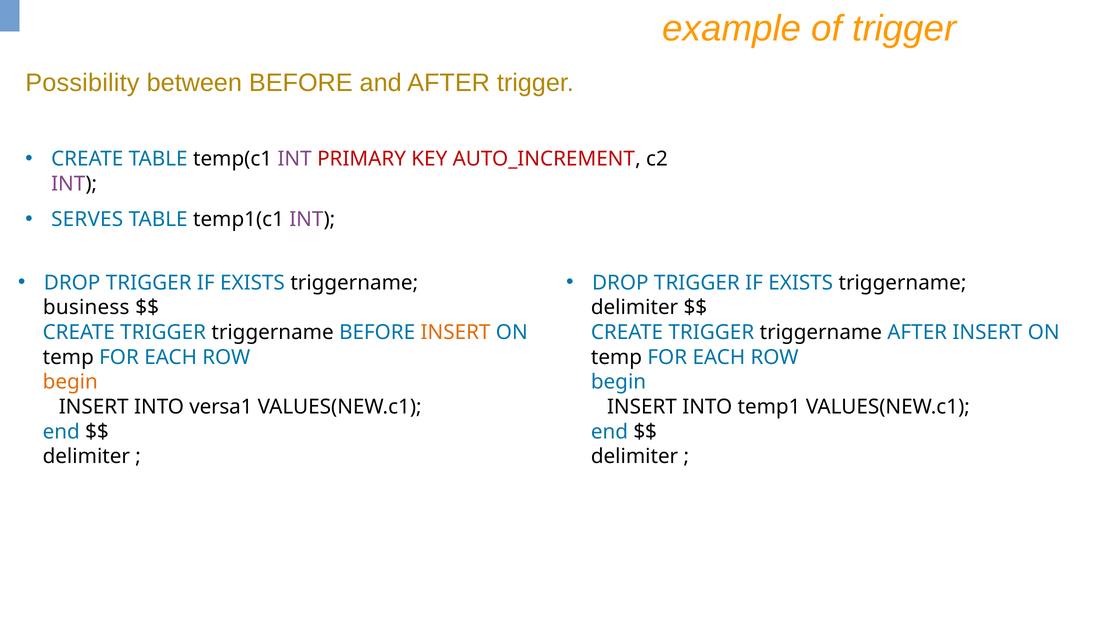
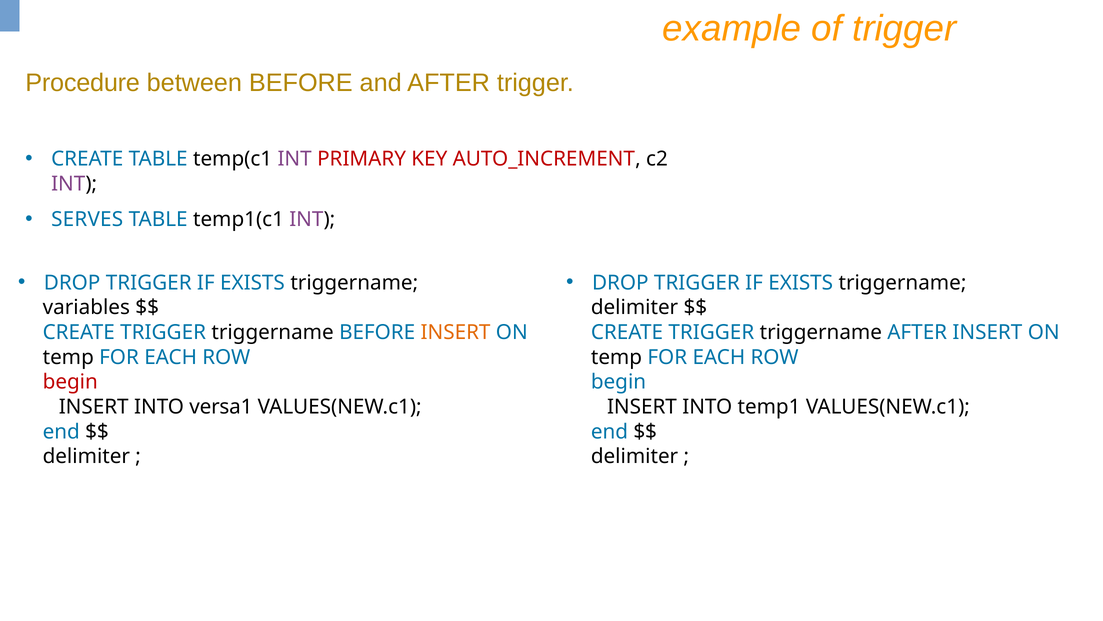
Possibility: Possibility -> Procedure (83, 83)
business: business -> variables (86, 307)
begin colour: orange -> red (70, 382)
